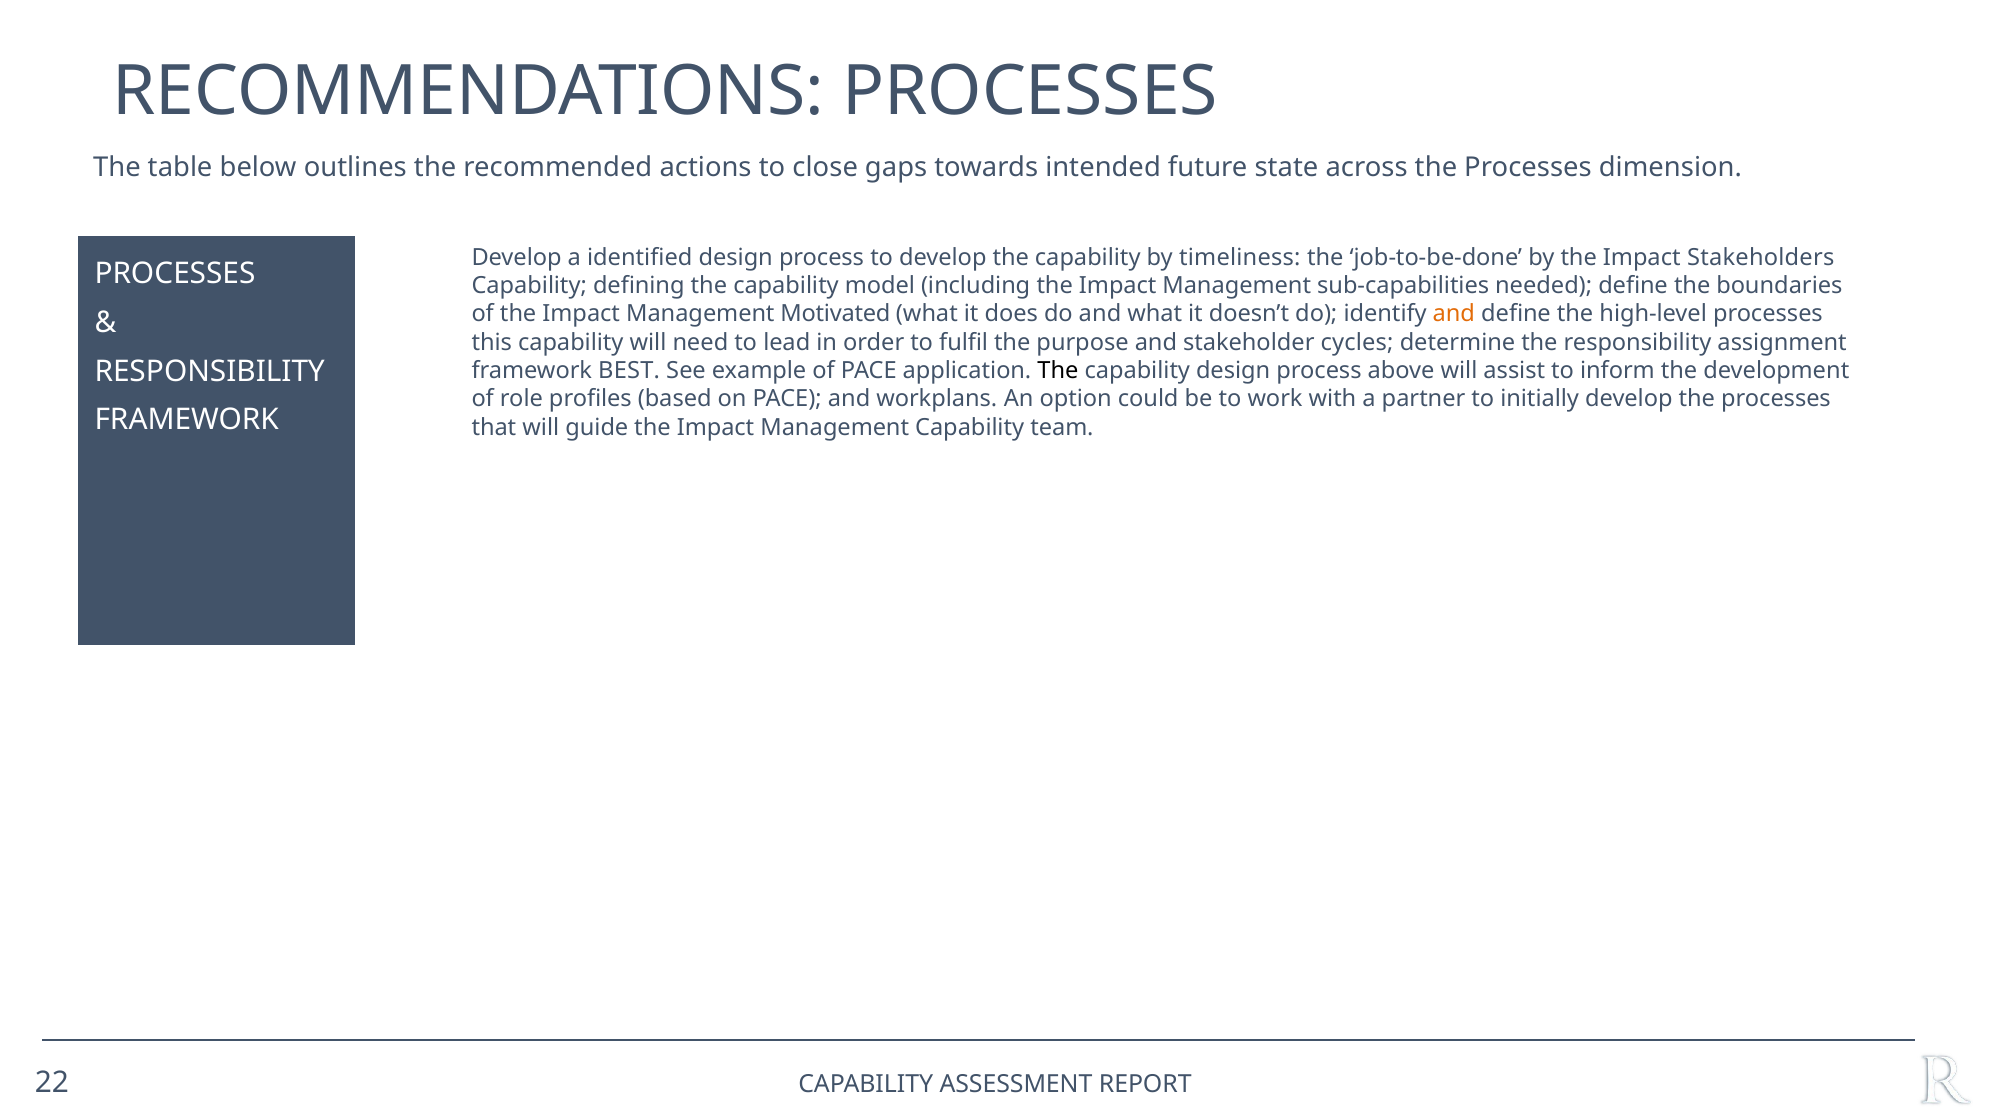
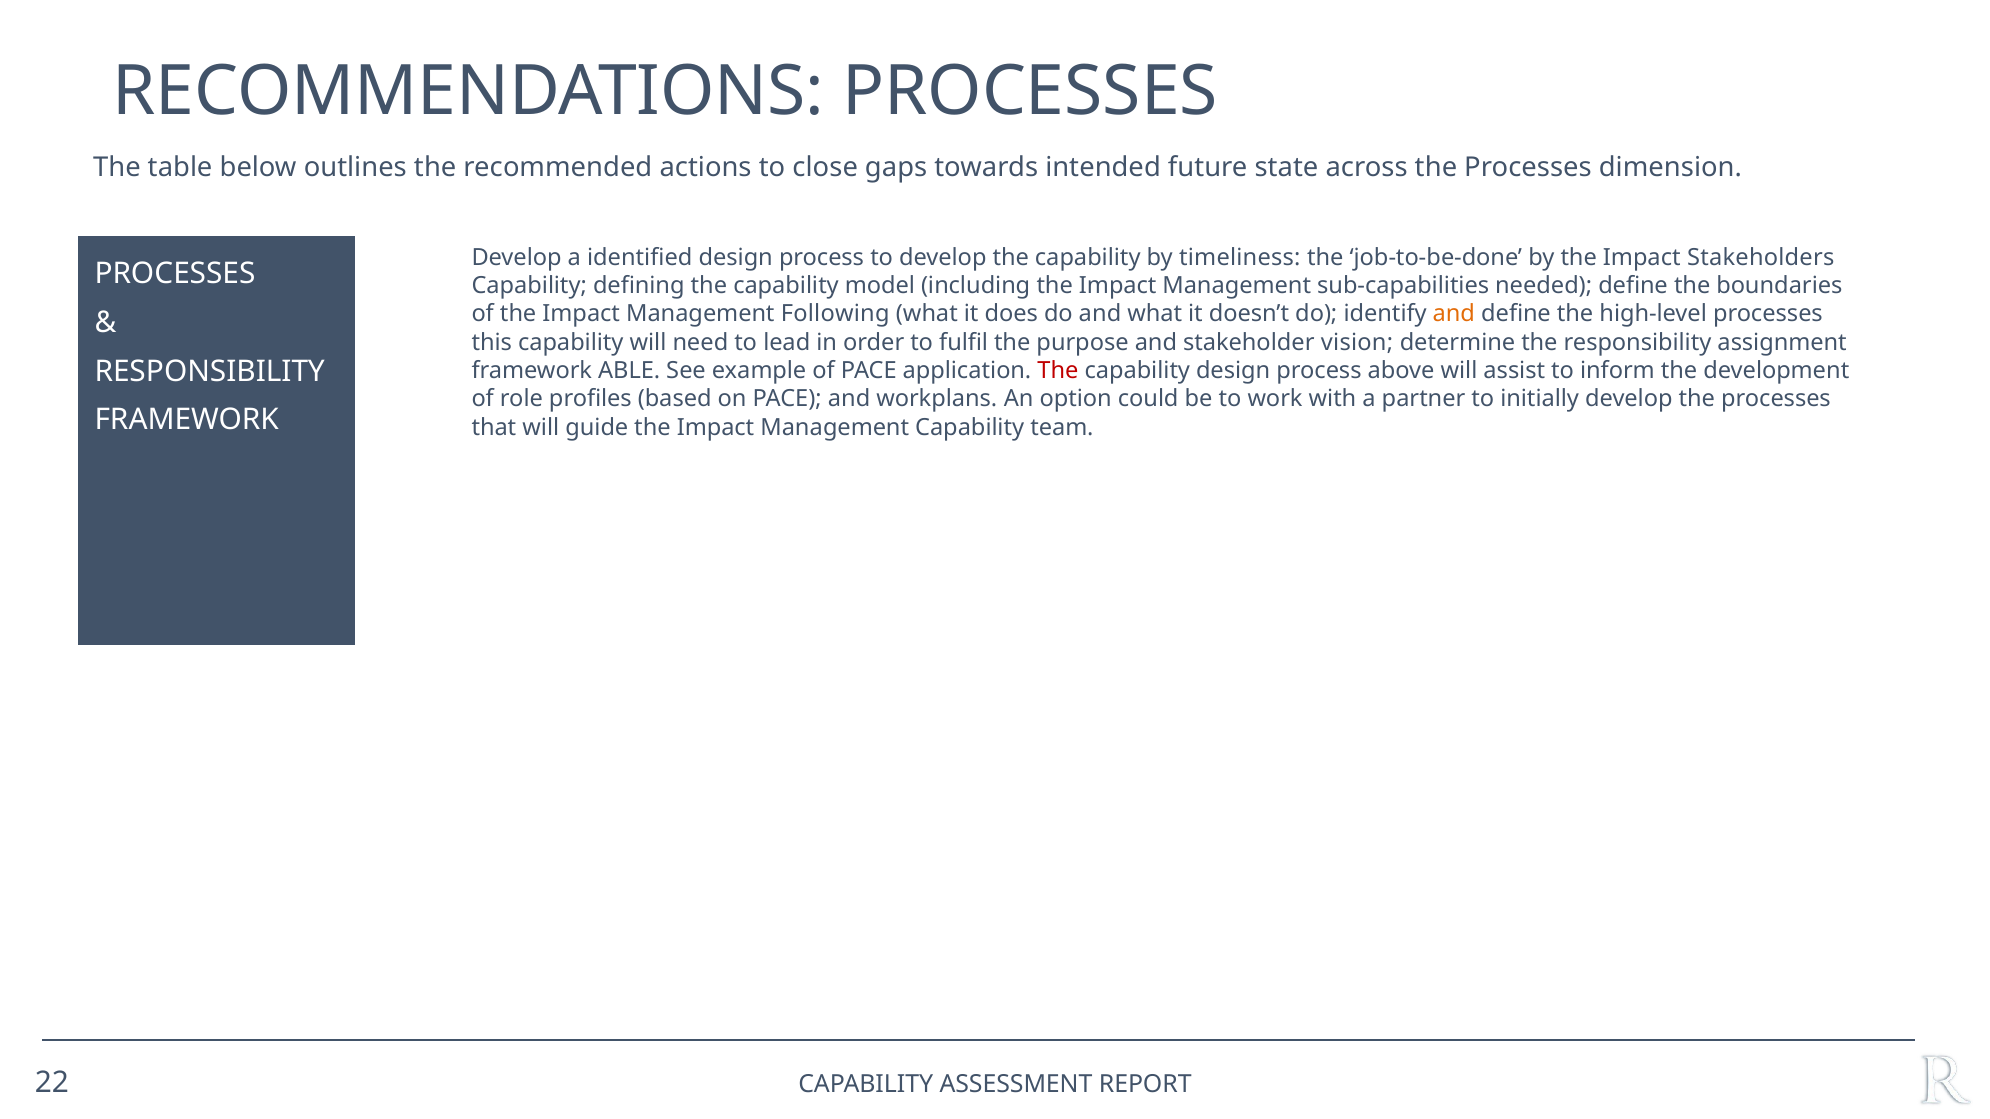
Motivated: Motivated -> Following (835, 314)
cycles: cycles -> vision (1357, 342)
BEST: BEST -> ABLE (629, 371)
The colour: black -> red (1058, 371)
